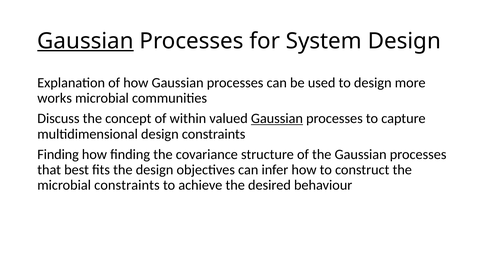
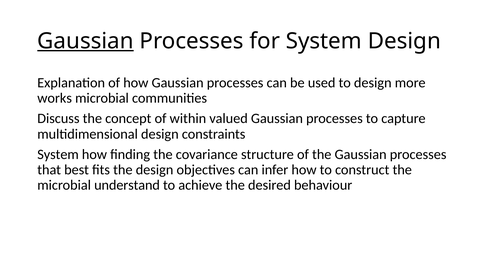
Gaussian underline: present -> none (277, 119)
Finding: Finding -> System (58, 154)
microbial constraints: constraints -> understand (127, 185)
